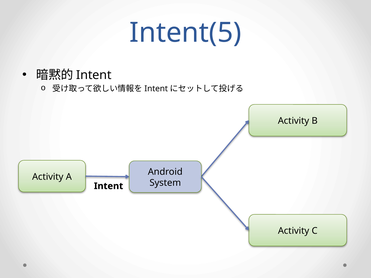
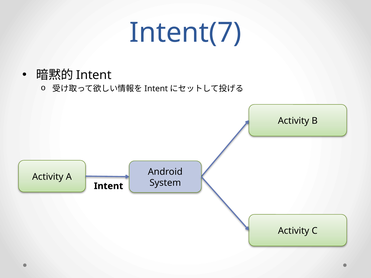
Intent(5: Intent(5 -> Intent(7 (185, 33)
